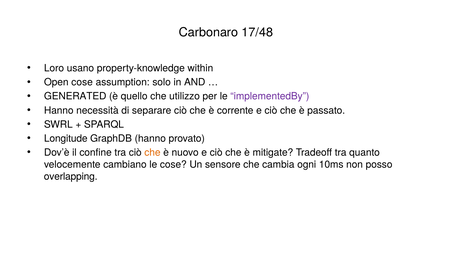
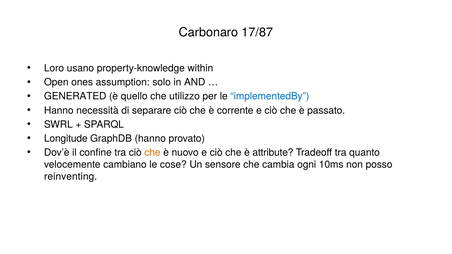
17/48: 17/48 -> 17/87 (257, 32)
Open cose: cose -> ones (82, 82)
implementedBy colour: purple -> blue (270, 96)
mitigate: mitigate -> attribute (273, 153)
overlapping: overlapping -> reinventing (71, 177)
